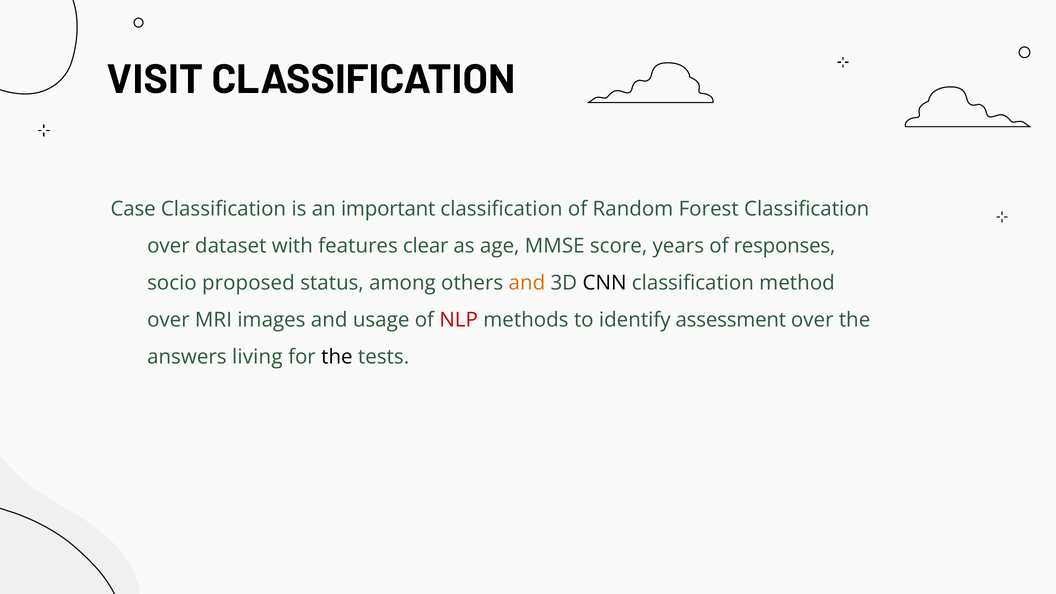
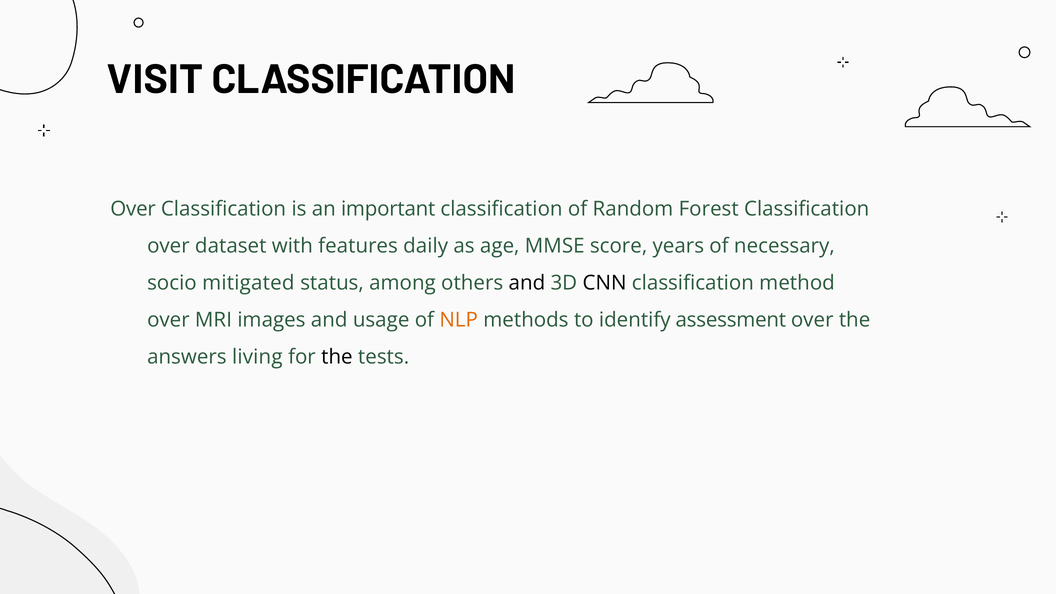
Case: Case -> Over (133, 209)
clear: clear -> daily (426, 246)
responses: responses -> necessary (784, 246)
proposed: proposed -> mitigated (248, 283)
and colour: orange -> black (527, 283)
NLP colour: red -> orange (459, 320)
